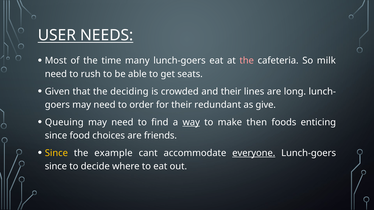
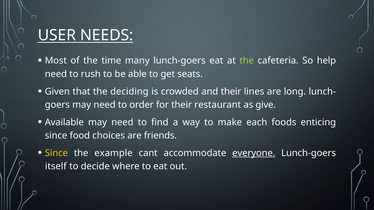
the colour: pink -> light green (247, 61)
milk: milk -> help (326, 61)
redundant: redundant -> restaurant (218, 105)
Queuing: Queuing -> Available (64, 122)
way underline: present -> none (191, 122)
then: then -> each (257, 122)
since: since -> itself (56, 167)
